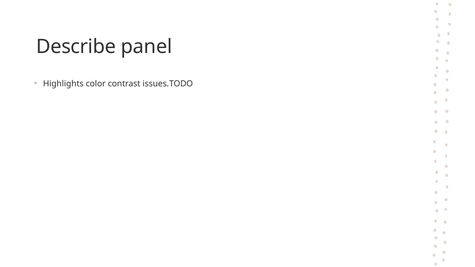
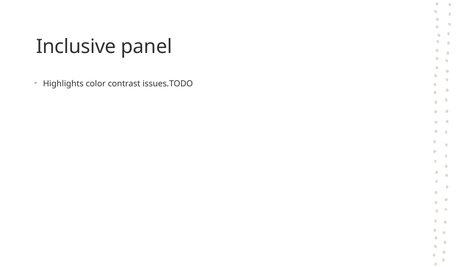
Describe: Describe -> Inclusive (76, 47)
